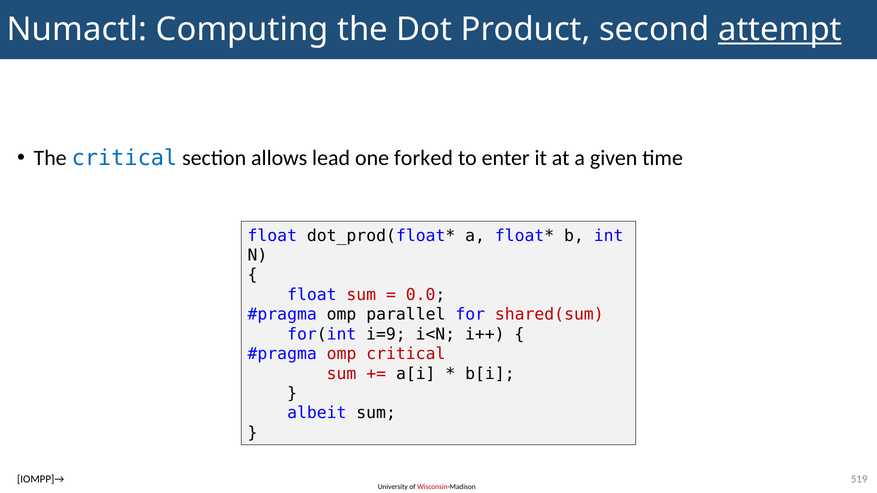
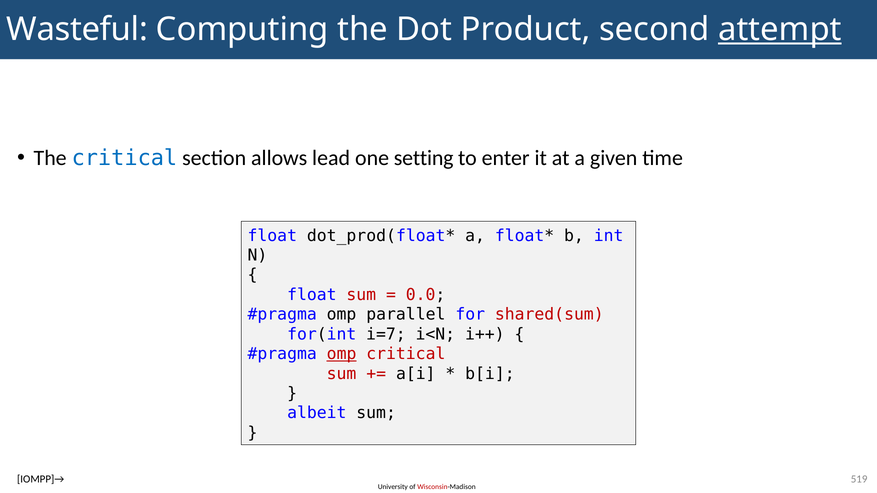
Numactl: Numactl -> Wasteful (77, 29)
forked: forked -> setting (424, 158)
i=9: i=9 -> i=7 (386, 334)
omp underline: none -> present (342, 354)
